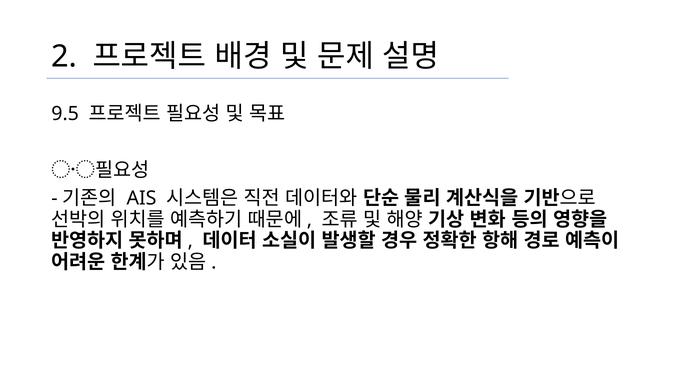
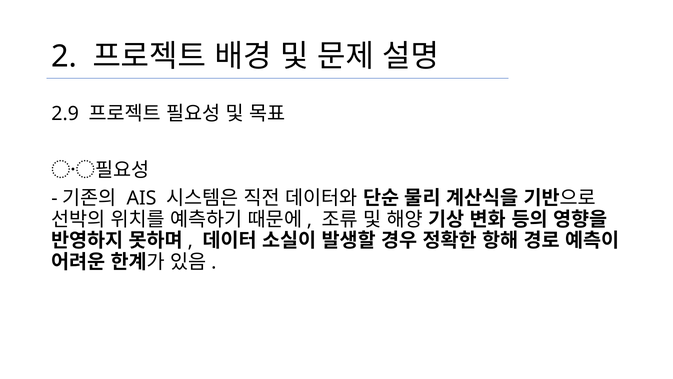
9.5: 9.5 -> 2.9 (65, 114)
